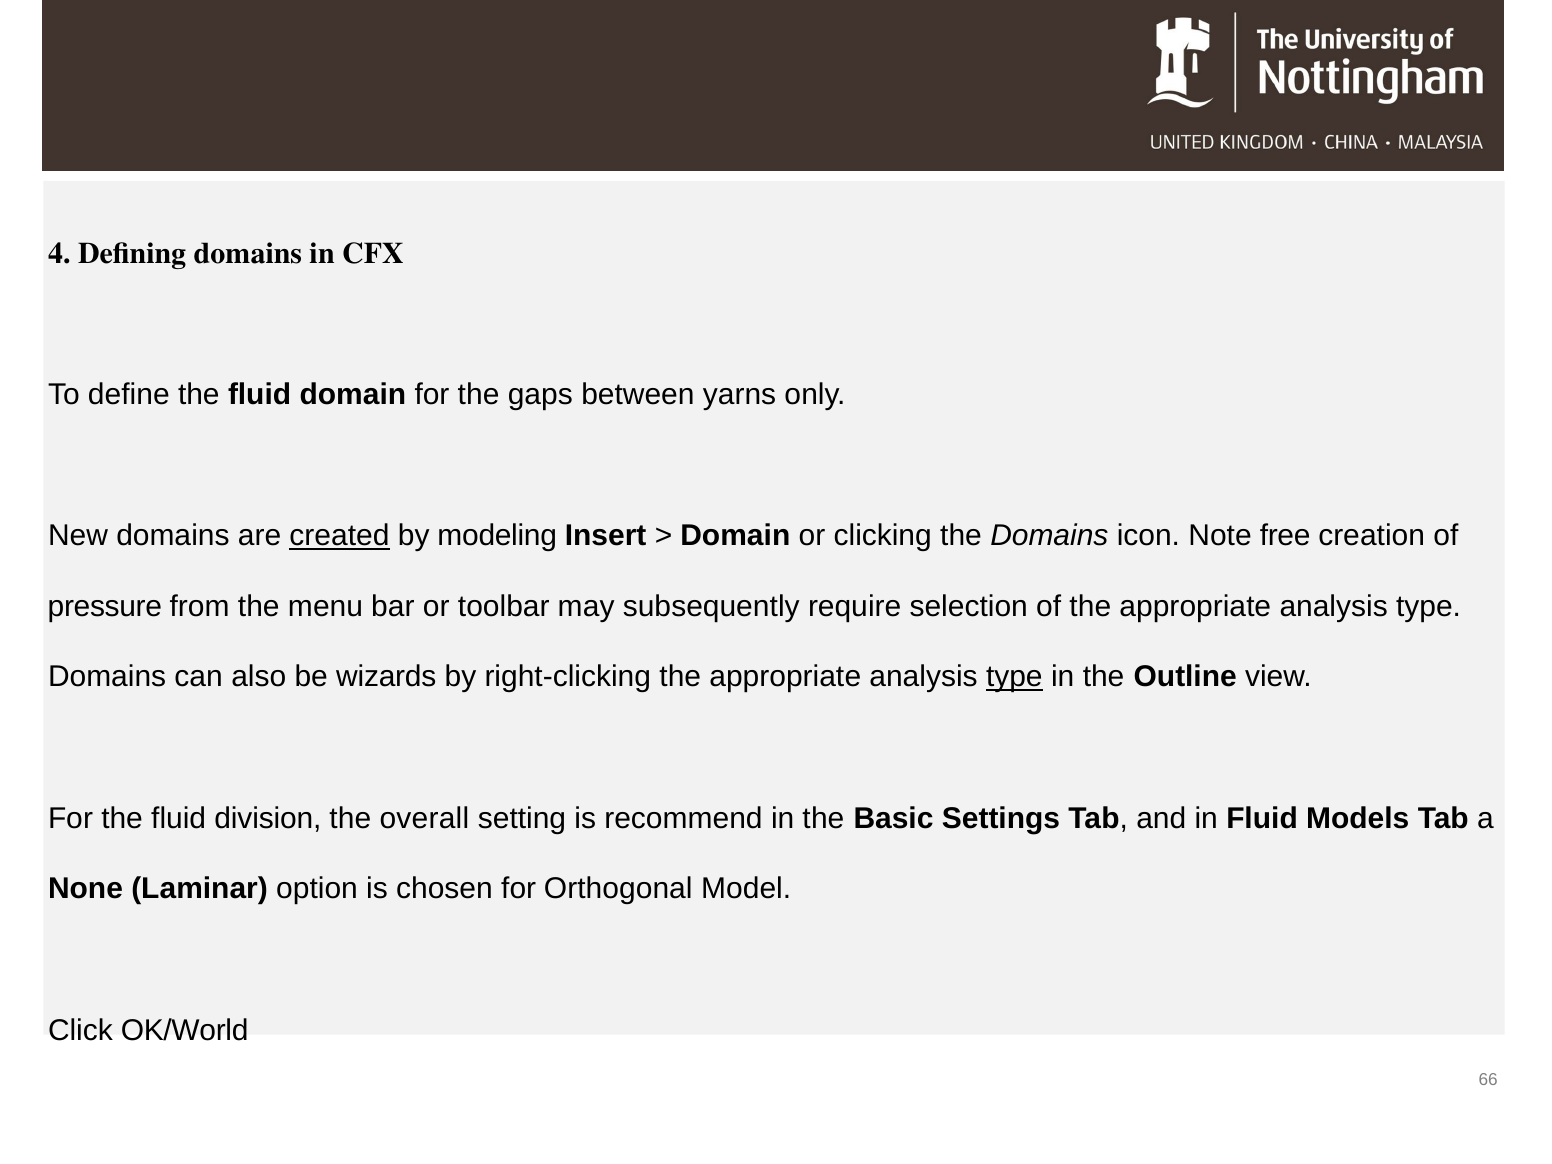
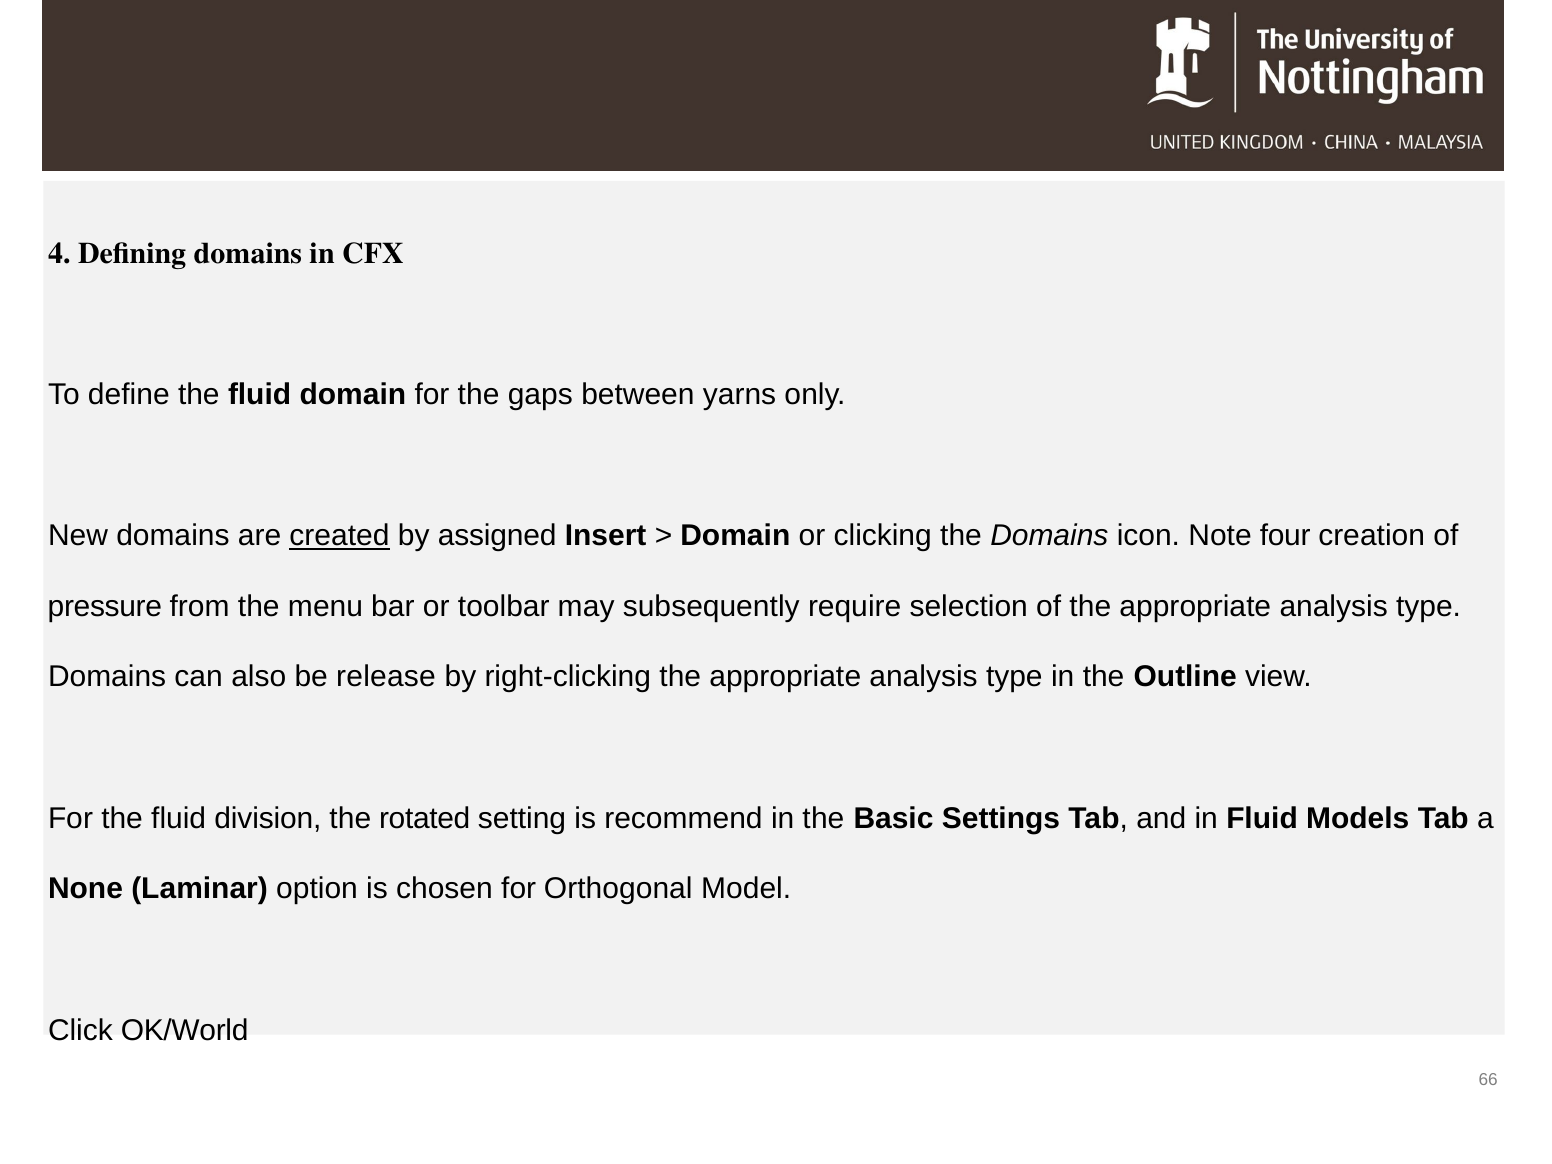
modeling: modeling -> assigned (497, 536)
free: free -> four (1285, 536)
wizards: wizards -> release (386, 677)
type underline: present -> none (1014, 677)
overall: overall -> rotated (425, 818)
